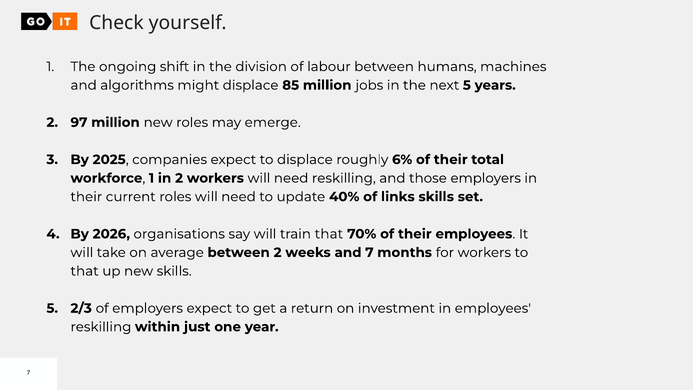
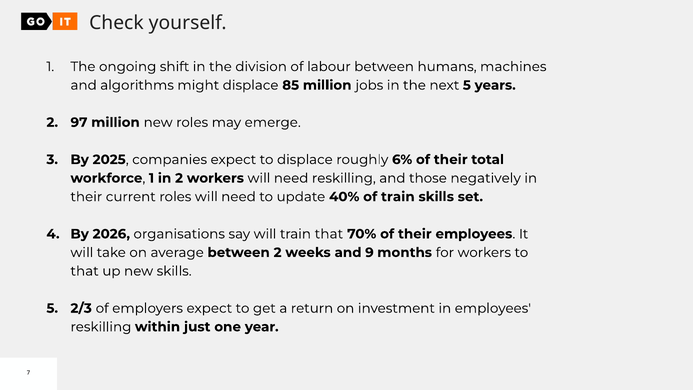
those employers: employers -> negatively (486, 178)
of links: links -> train (398, 197)
and 7: 7 -> 9 (369, 252)
